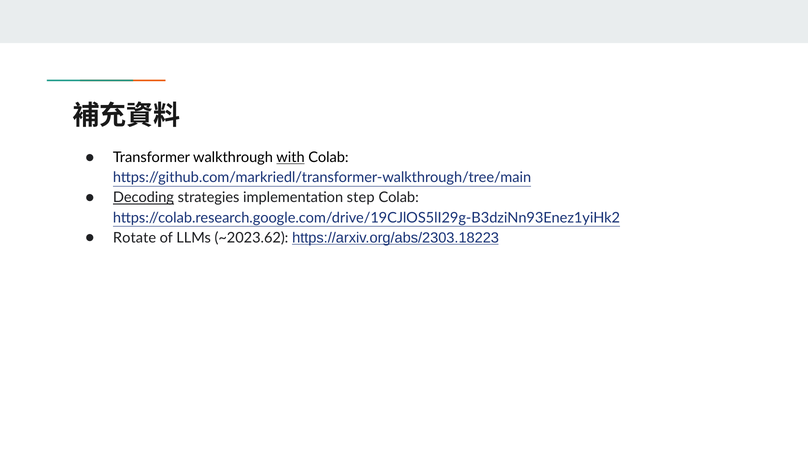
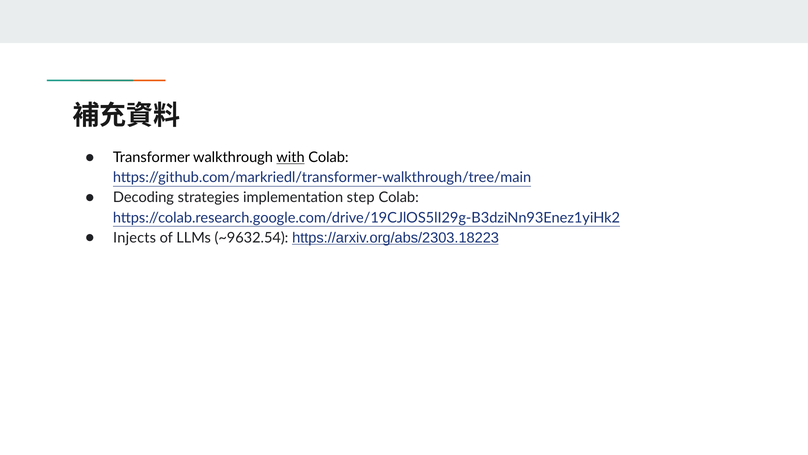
Decoding underline: present -> none (143, 197)
Rotate: Rotate -> Injects (135, 238)
~2023.62: ~2023.62 -> ~9632.54 (251, 238)
